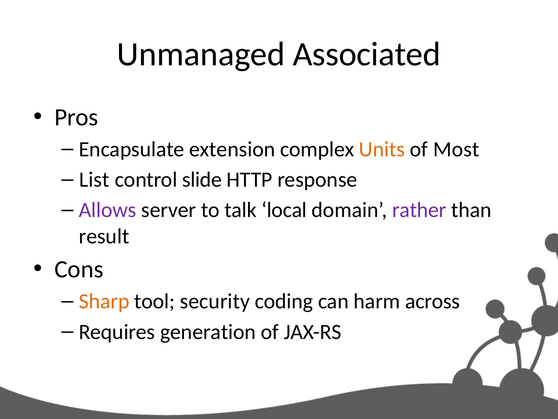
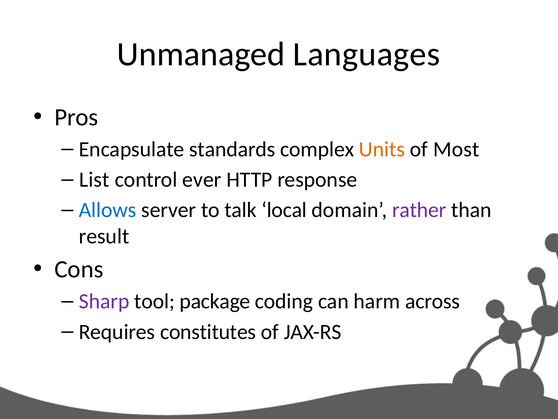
Associated: Associated -> Languages (366, 54)
extension: extension -> standards (232, 149)
slide: slide -> ever (202, 180)
Allows colour: purple -> blue (108, 210)
Sharp colour: orange -> purple (104, 301)
security: security -> package (215, 301)
generation: generation -> constitutes (208, 332)
